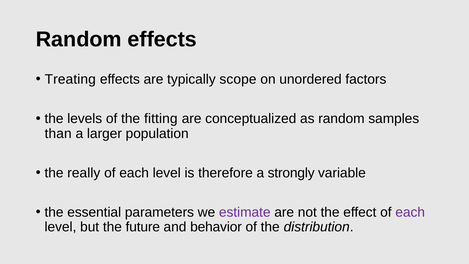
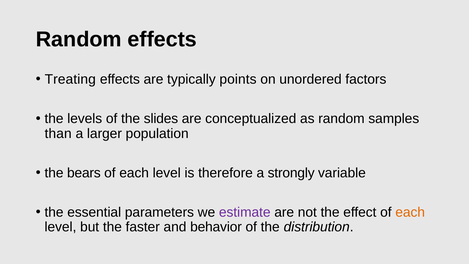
scope: scope -> points (238, 79)
fitting: fitting -> slides (161, 119)
really: really -> bears (84, 173)
each colour: purple -> orange (410, 212)
future: future -> faster (143, 227)
